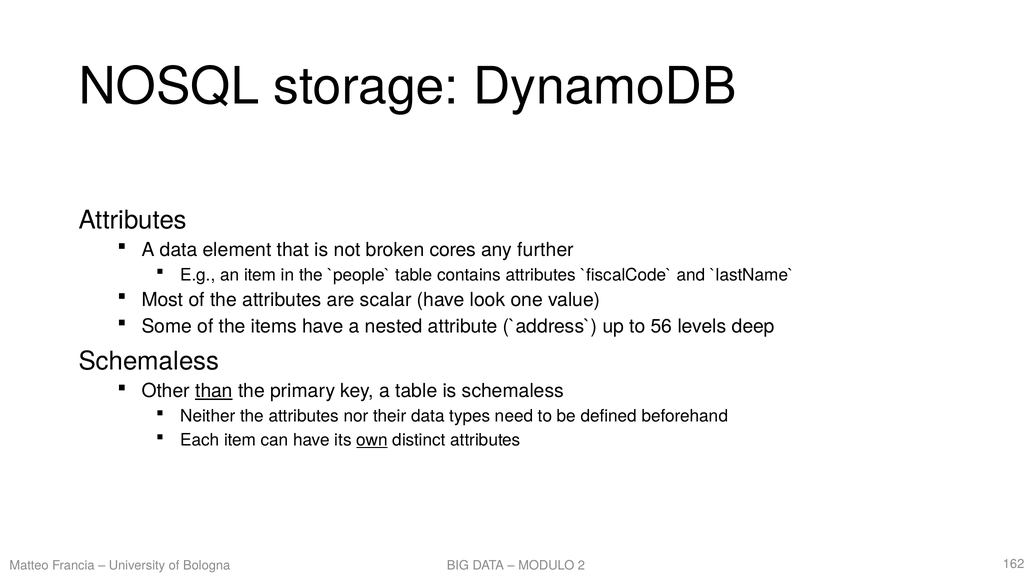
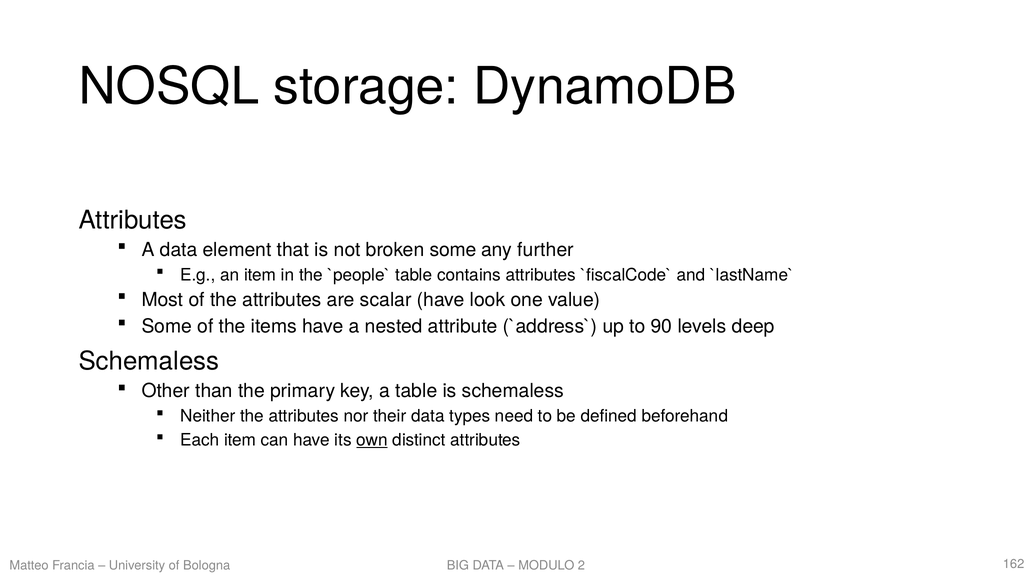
broken cores: cores -> some (453, 250)
56: 56 -> 90 (661, 326)
than underline: present -> none (214, 391)
